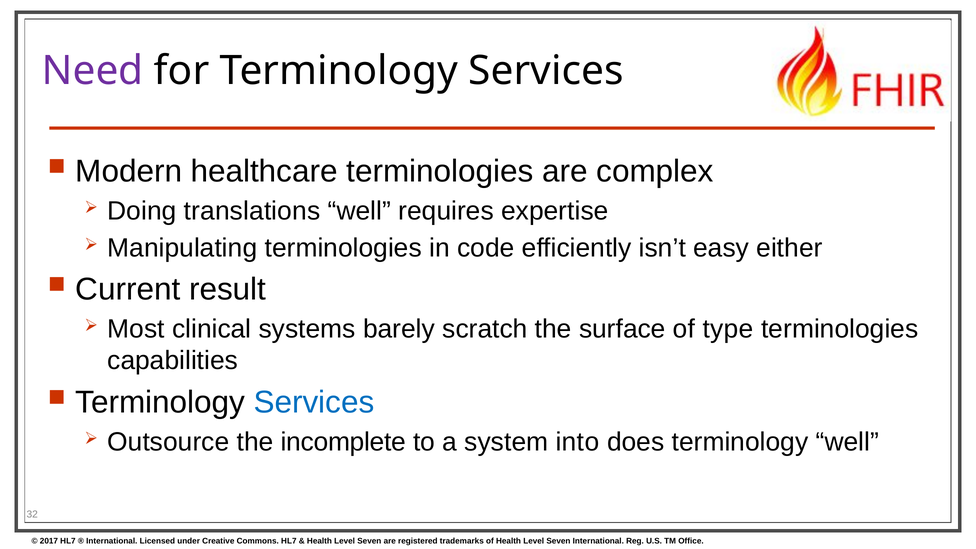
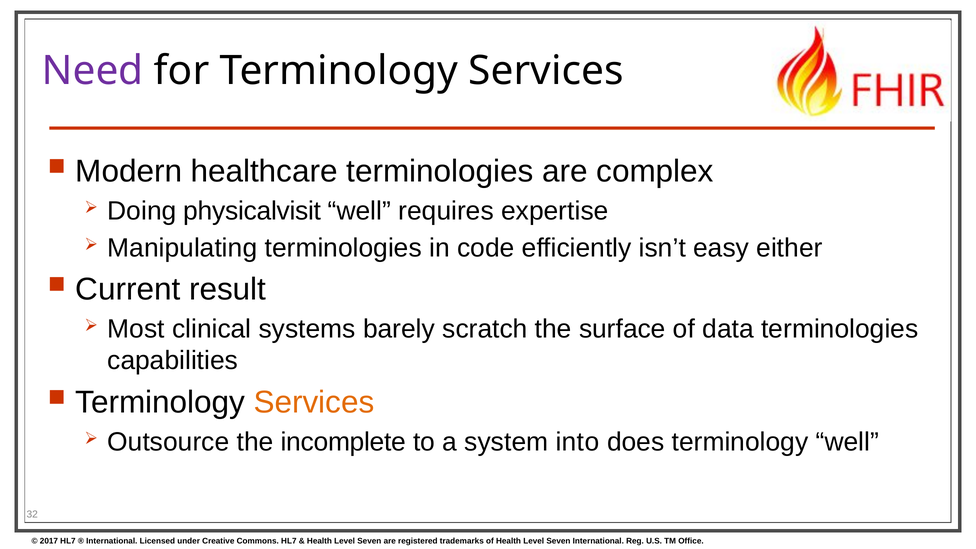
translations: translations -> physicalvisit (252, 211)
type: type -> data (728, 329)
Services colour: blue -> orange (314, 402)
